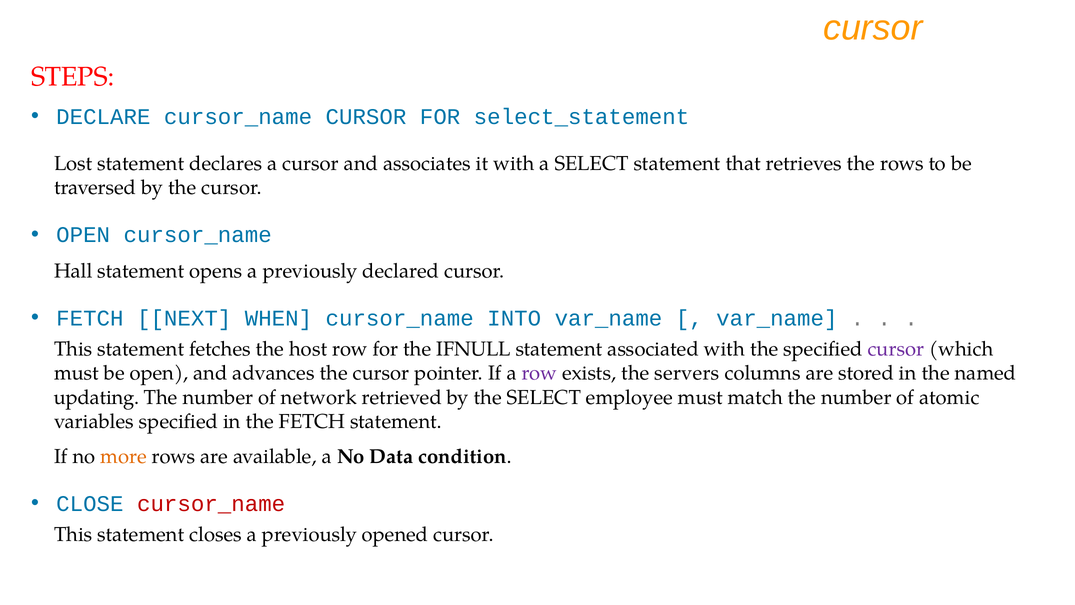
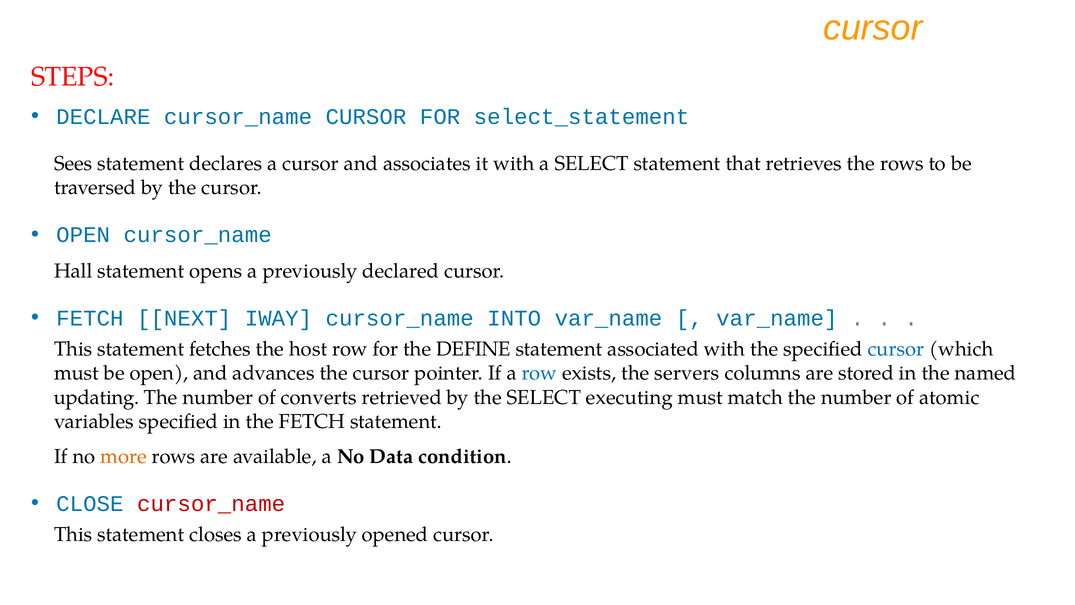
Lost: Lost -> Sees (73, 163)
WHEN: WHEN -> IWAY (278, 318)
IFNULL: IFNULL -> DEFINE (474, 349)
cursor colour: purple -> blue (896, 349)
row colour: purple -> blue (539, 373)
network: network -> converts (319, 397)
employee: employee -> executing (629, 397)
